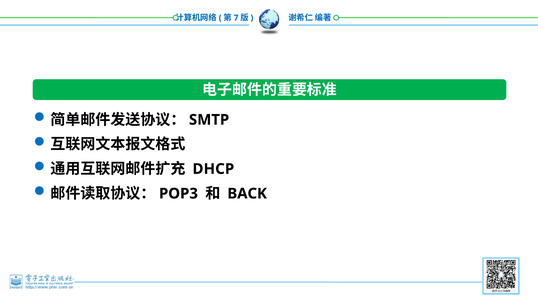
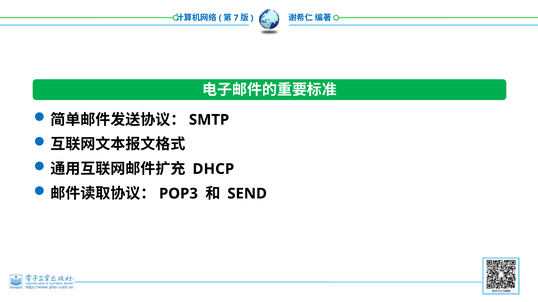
BACK: BACK -> SEND (247, 194)
